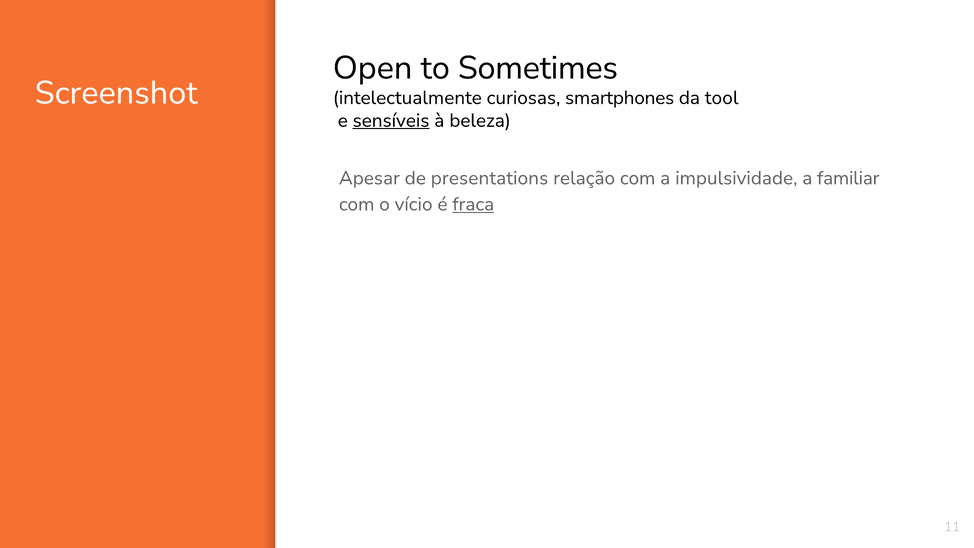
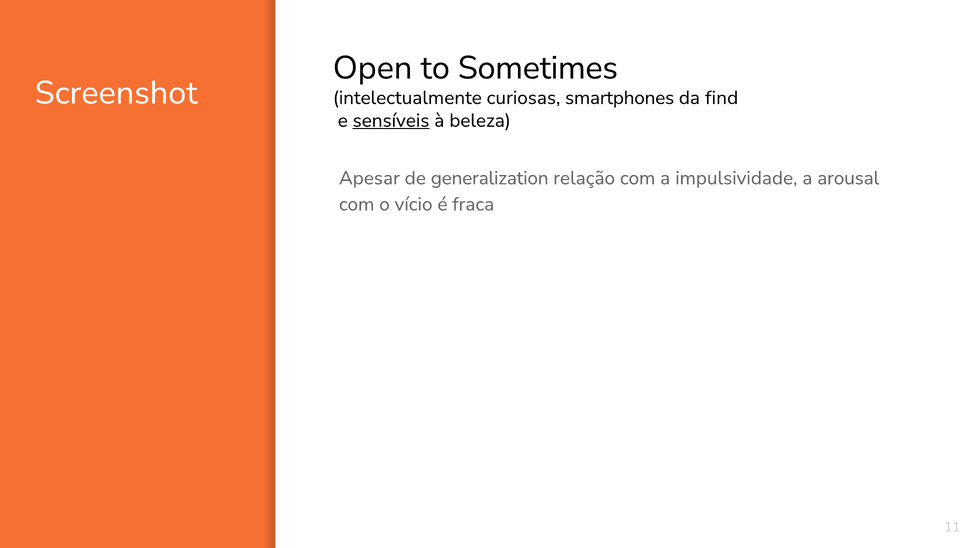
tool: tool -> find (722, 98)
presentations: presentations -> generalization (490, 178)
familiar: familiar -> arousal (848, 178)
fraca underline: present -> none (473, 204)
